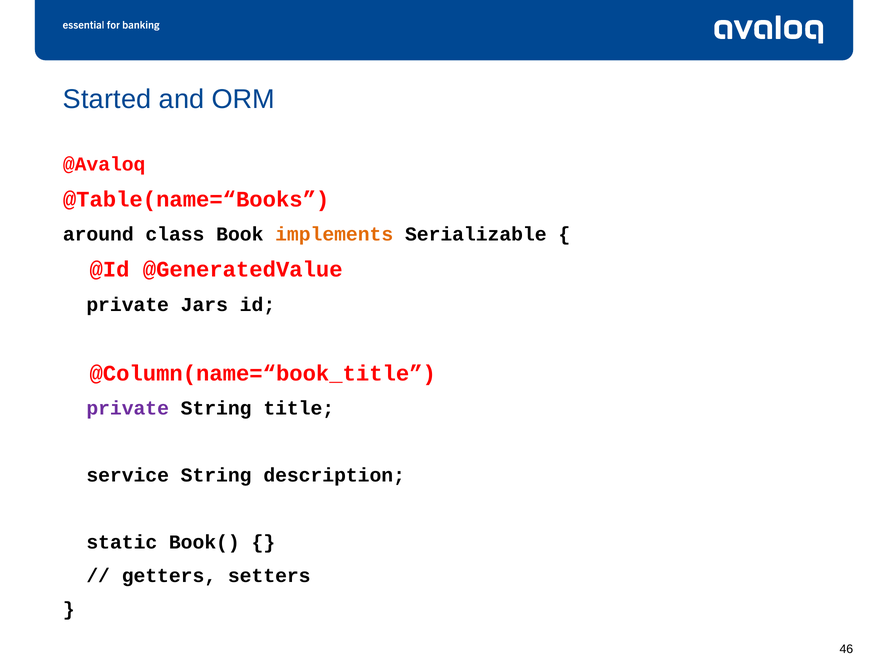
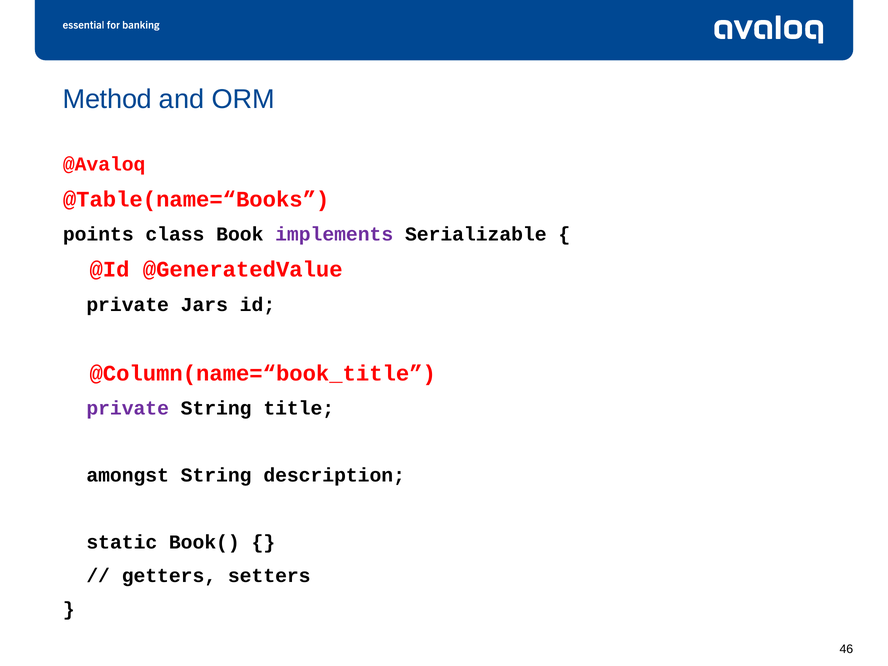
Started: Started -> Method (107, 99)
around: around -> points (98, 234)
implements colour: orange -> purple (334, 234)
service: service -> amongst (128, 475)
